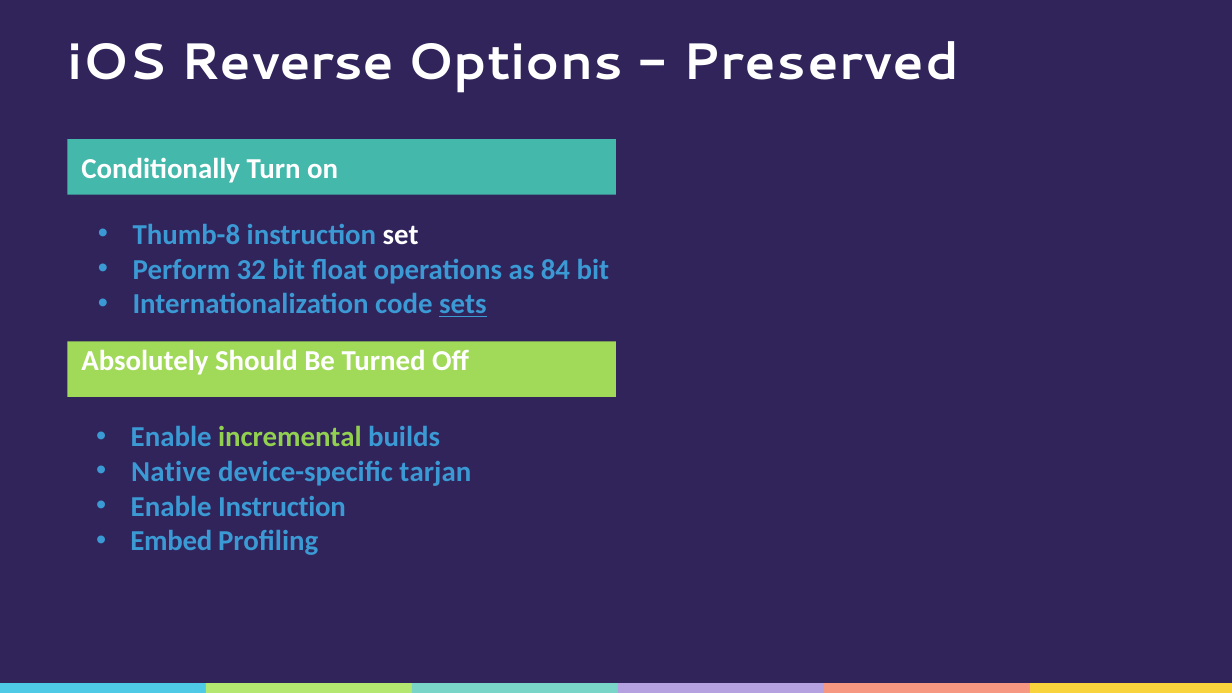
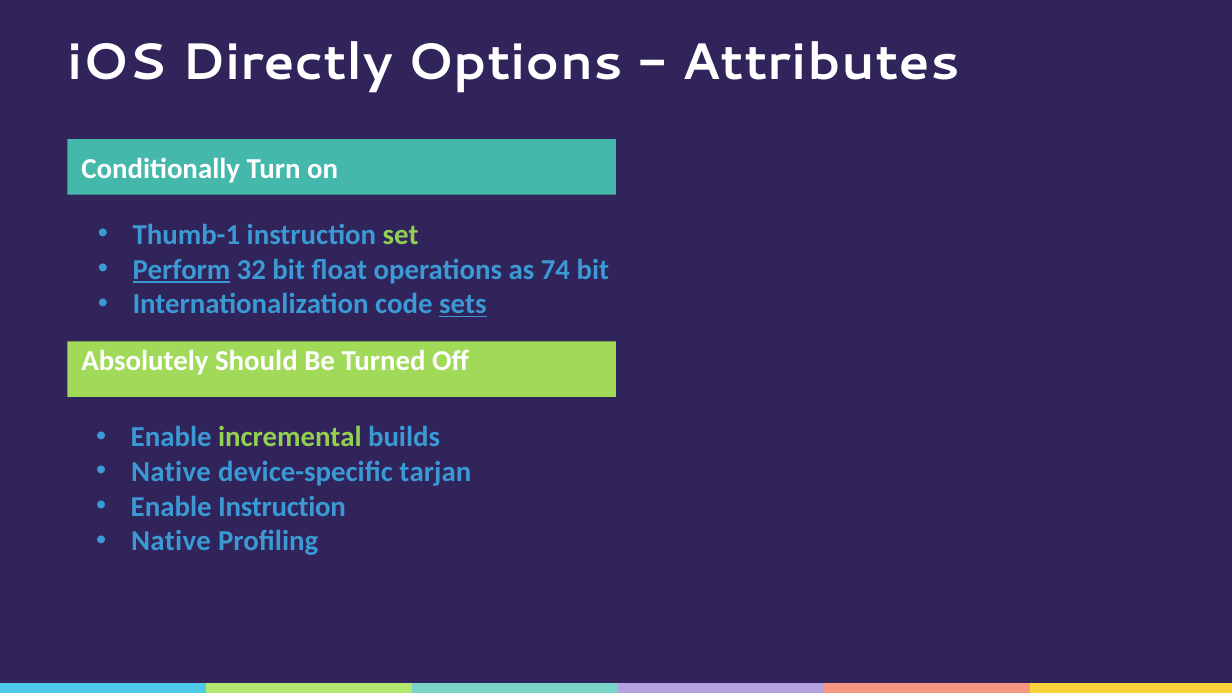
Reverse: Reverse -> Directly (287, 63)
Preserved: Preserved -> Attributes (821, 63)
Thumb-8: Thumb-8 -> Thumb-1 (186, 235)
set colour: white -> light green (401, 235)
Perform underline: none -> present (181, 270)
84: 84 -> 74 (555, 270)
Embed: Embed -> Native (171, 541)
